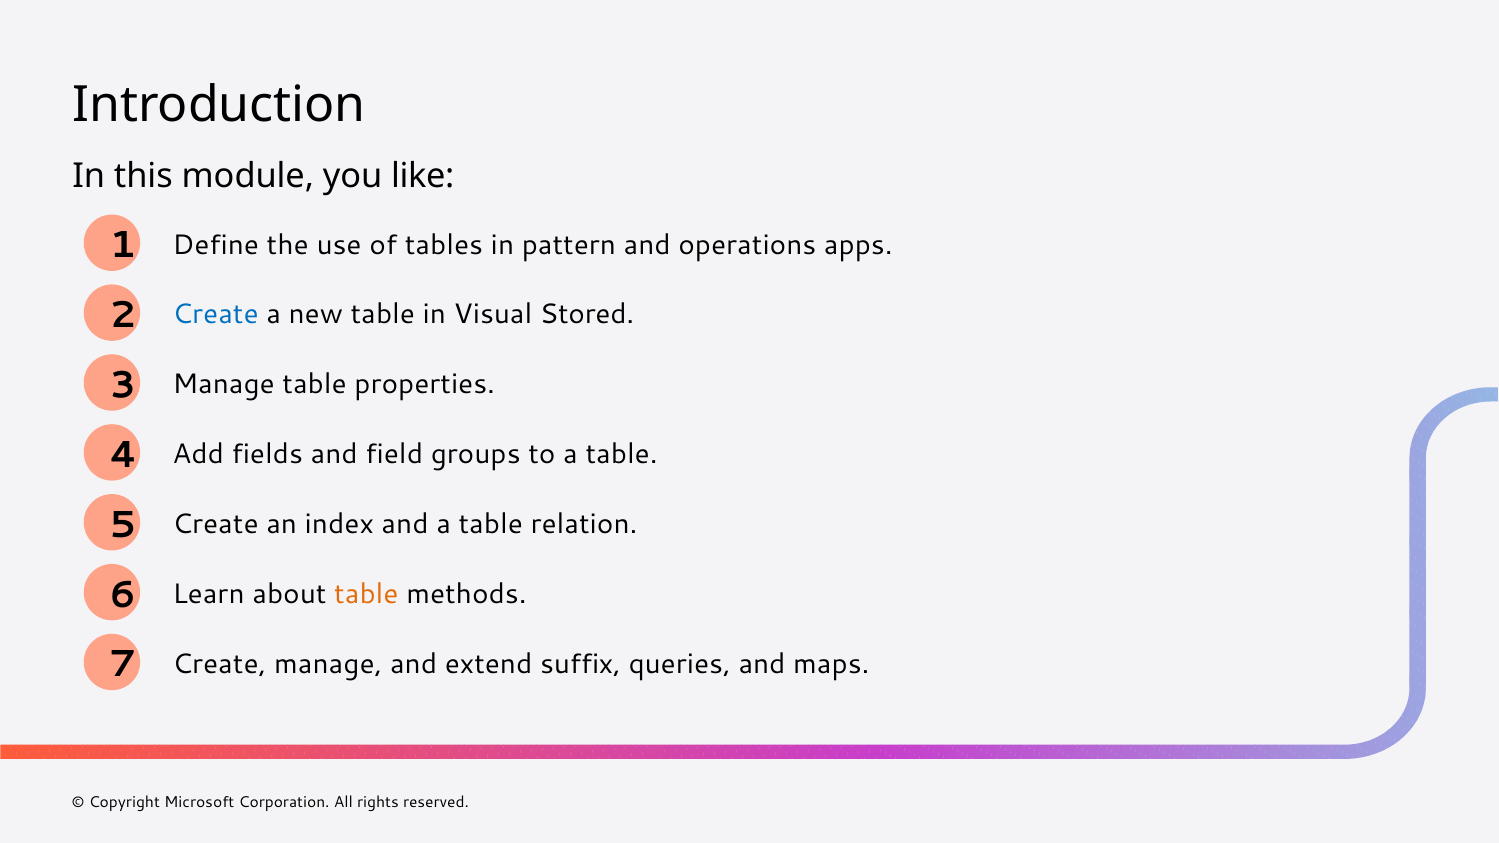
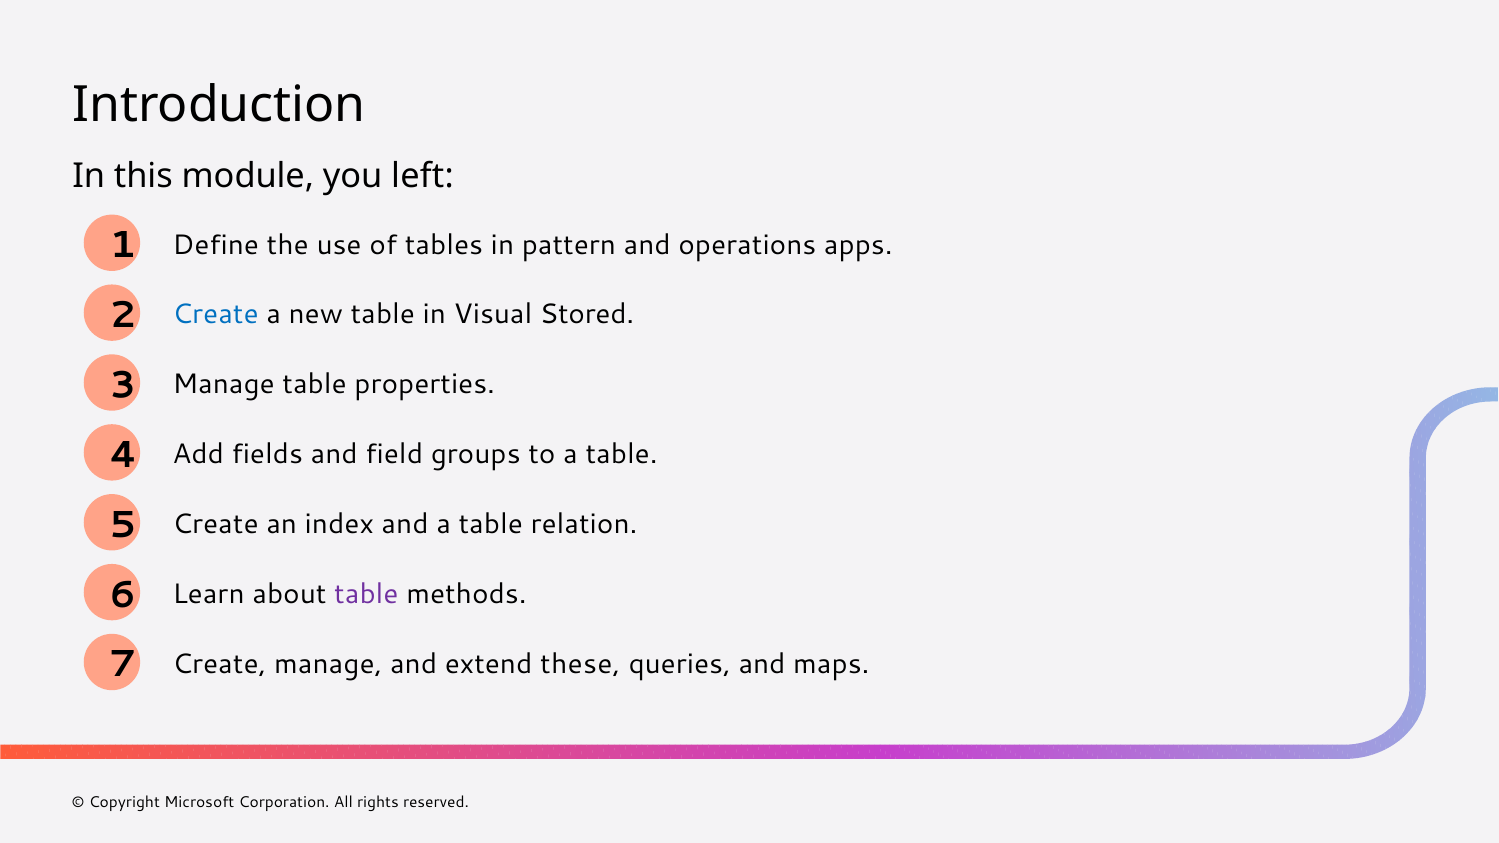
like: like -> left (422, 176)
table colour: orange -> purple (366, 594)
suffix: suffix -> these (580, 664)
